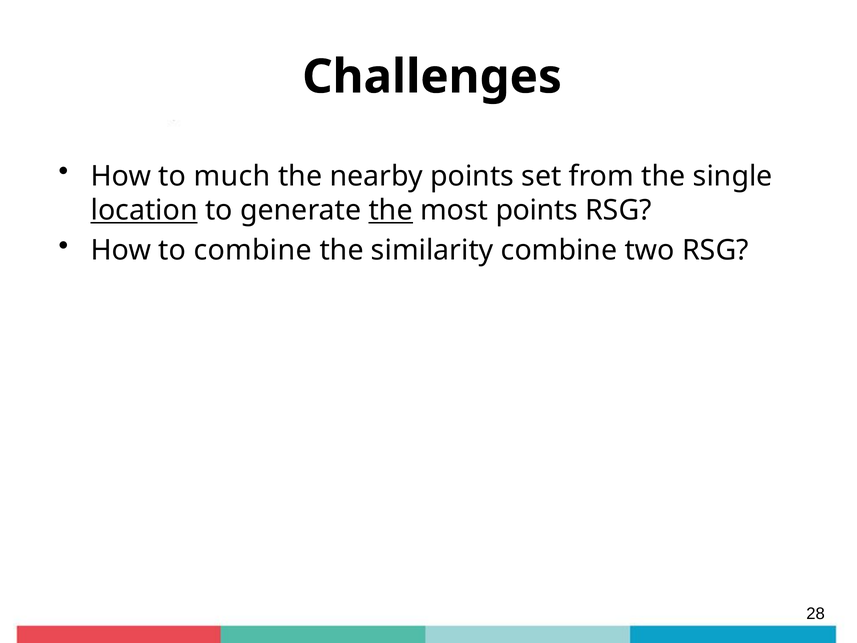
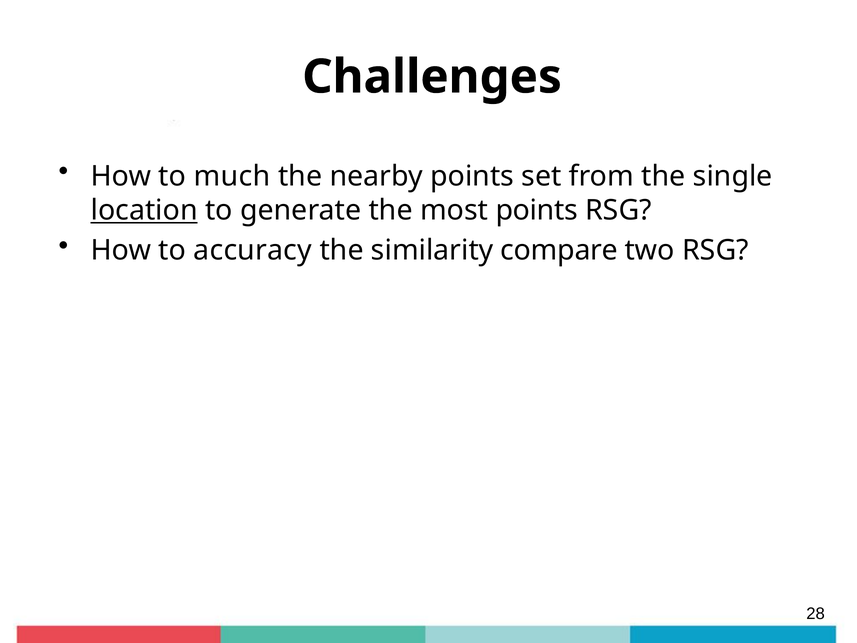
the underline: present -> none (391, 210)
to combine: combine -> accuracy (253, 250)
similarity combine: combine -> compare (559, 250)
